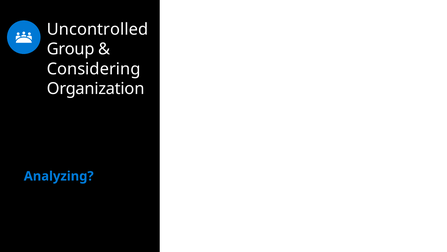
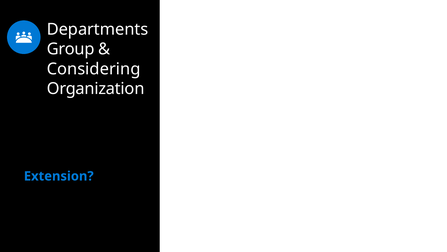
Uncontrolled: Uncontrolled -> Departments (98, 29)
Analyzing: Analyzing -> Extension (59, 176)
